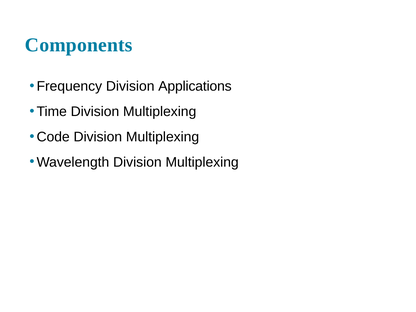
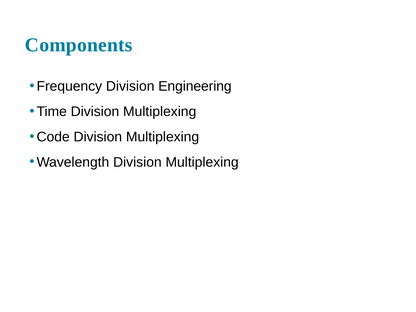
Applications: Applications -> Engineering (195, 86)
